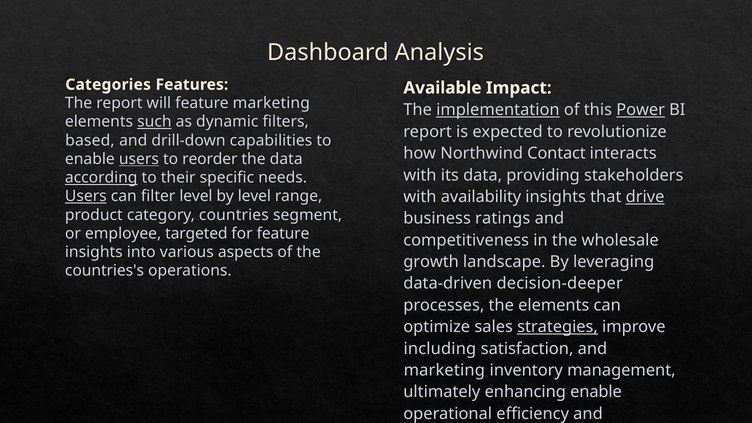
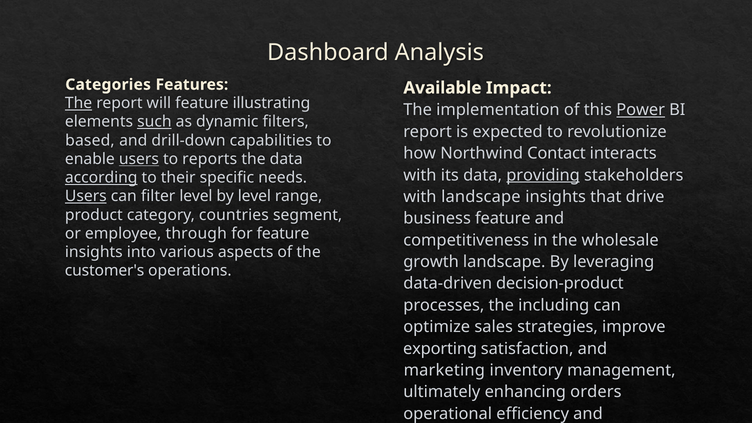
The underline: none -> present (79, 103)
feature marketing: marketing -> illustrating (271, 103)
implementation underline: present -> none (498, 110)
reorder: reorder -> reports (210, 159)
providing underline: none -> present (543, 175)
with availability: availability -> landscape (481, 197)
drive underline: present -> none (645, 197)
business ratings: ratings -> feature (503, 218)
targeted: targeted -> through (196, 233)
countries's: countries's -> customer's (105, 271)
decision-deeper: decision-deeper -> decision-product (560, 284)
the elements: elements -> including (554, 305)
strategies underline: present -> none (558, 327)
including: including -> exporting (440, 349)
enhancing enable: enable -> orders (596, 392)
